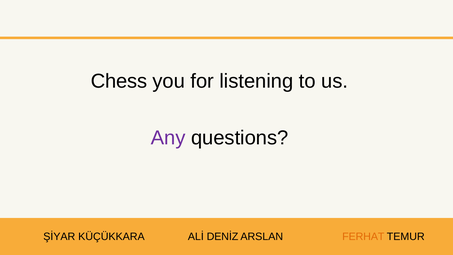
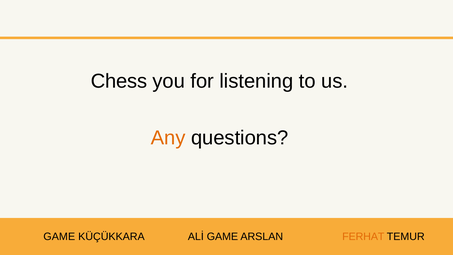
Any colour: purple -> orange (168, 138)
ŞİYAR: ŞİYAR -> GAME (59, 237)
ALİ DENİZ: DENİZ -> GAME (222, 237)
